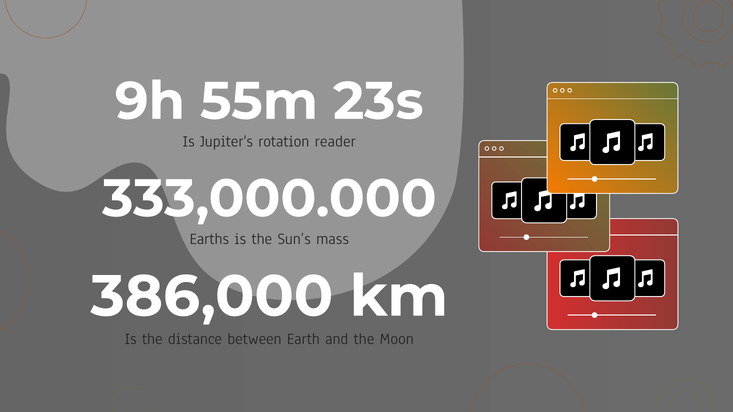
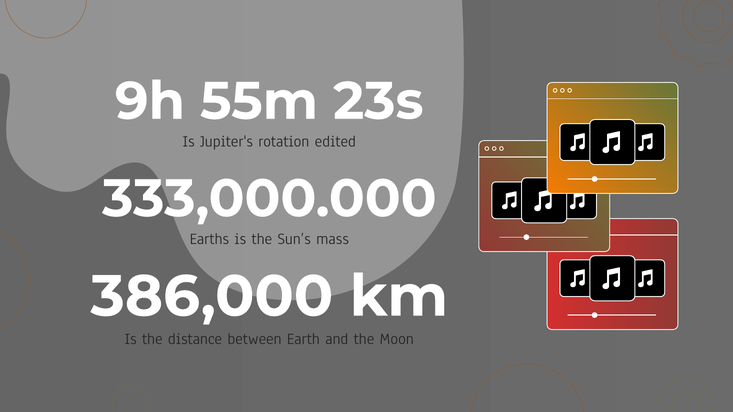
reader: reader -> edited (335, 141)
